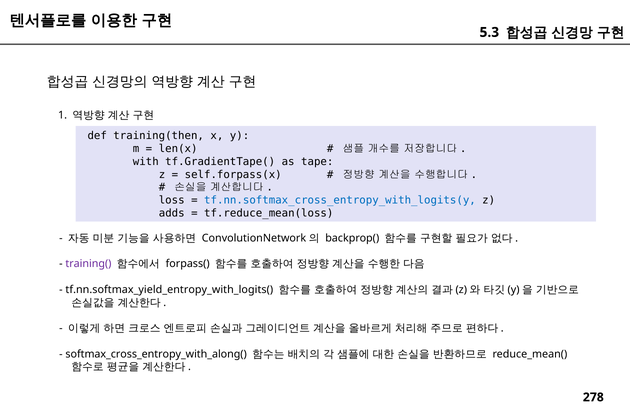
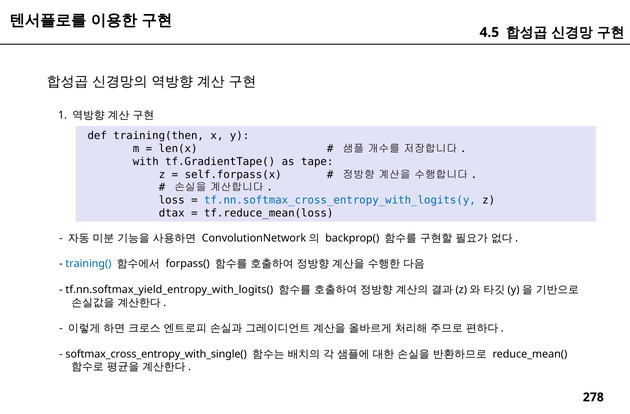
5.3: 5.3 -> 4.5 (489, 32)
adds: adds -> dtax (172, 213)
training( colour: purple -> blue (88, 264)
softmax_cross_entropy_with_along(: softmax_cross_entropy_with_along( -> softmax_cross_entropy_with_single( (156, 354)
